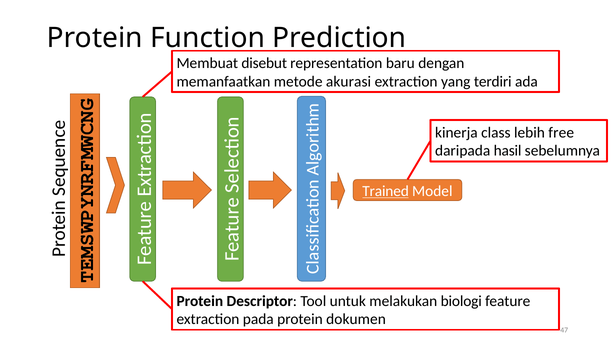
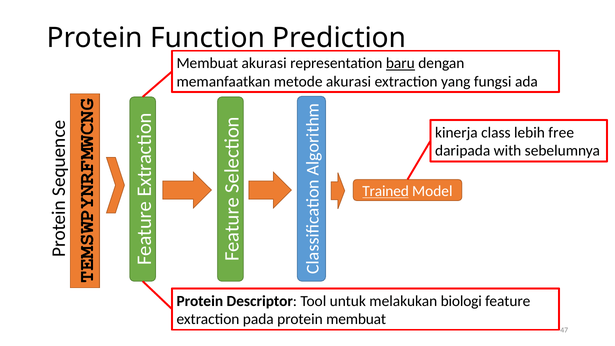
Membuat disebut: disebut -> akurasi (264, 63)
baru underline: none -> present (400, 63)
terdiri: terdiri -> fungsi (493, 82)
hasil: hasil -> with (508, 151)
protein dokumen: dokumen -> membuat (356, 319)
